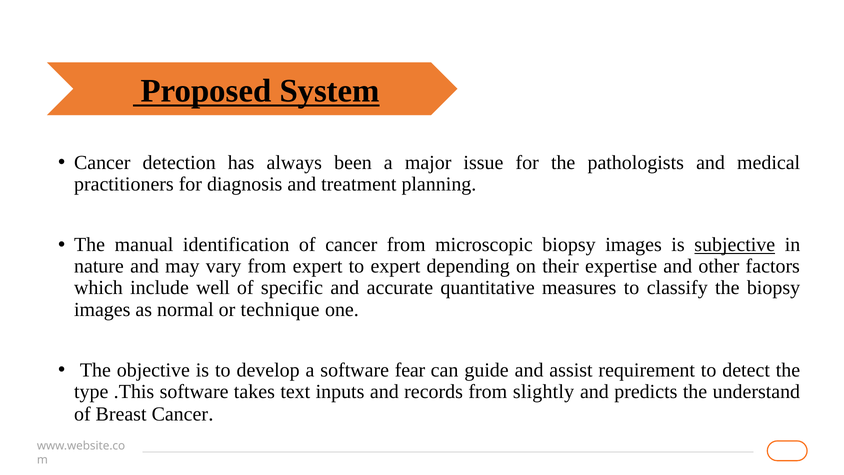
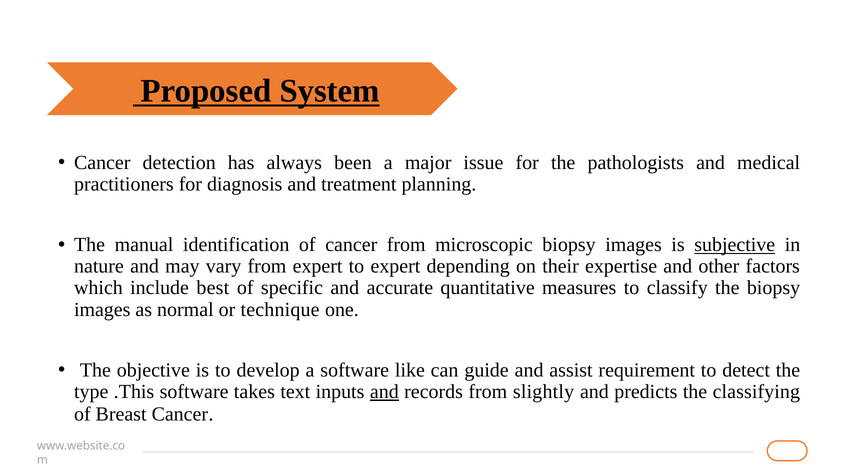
well: well -> best (213, 288)
fear: fear -> like (410, 370)
and underline: none -> present (384, 391)
understand: understand -> classifying (756, 391)
